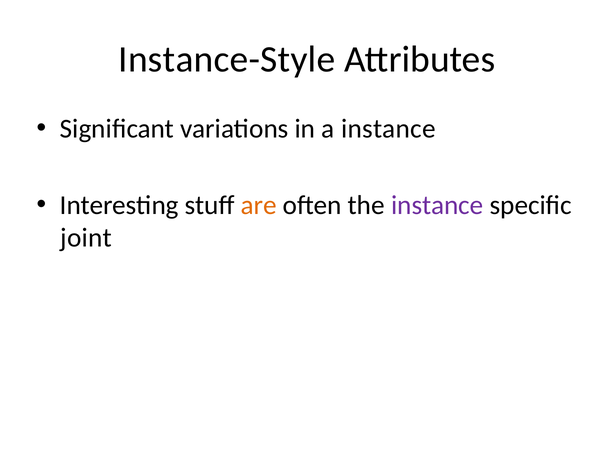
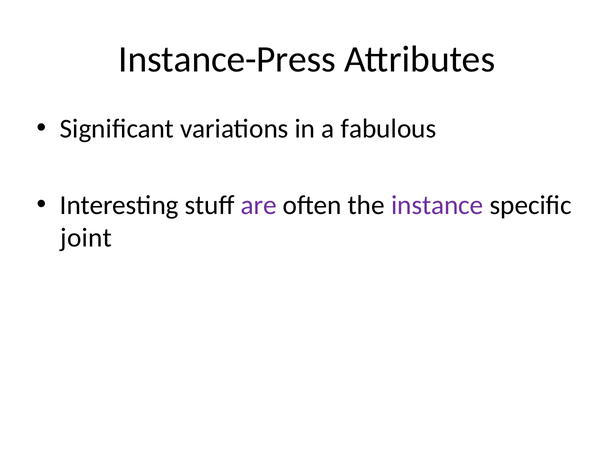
Instance-Style: Instance-Style -> Instance-Press (227, 59)
a instance: instance -> fabulous (389, 129)
are colour: orange -> purple (259, 205)
